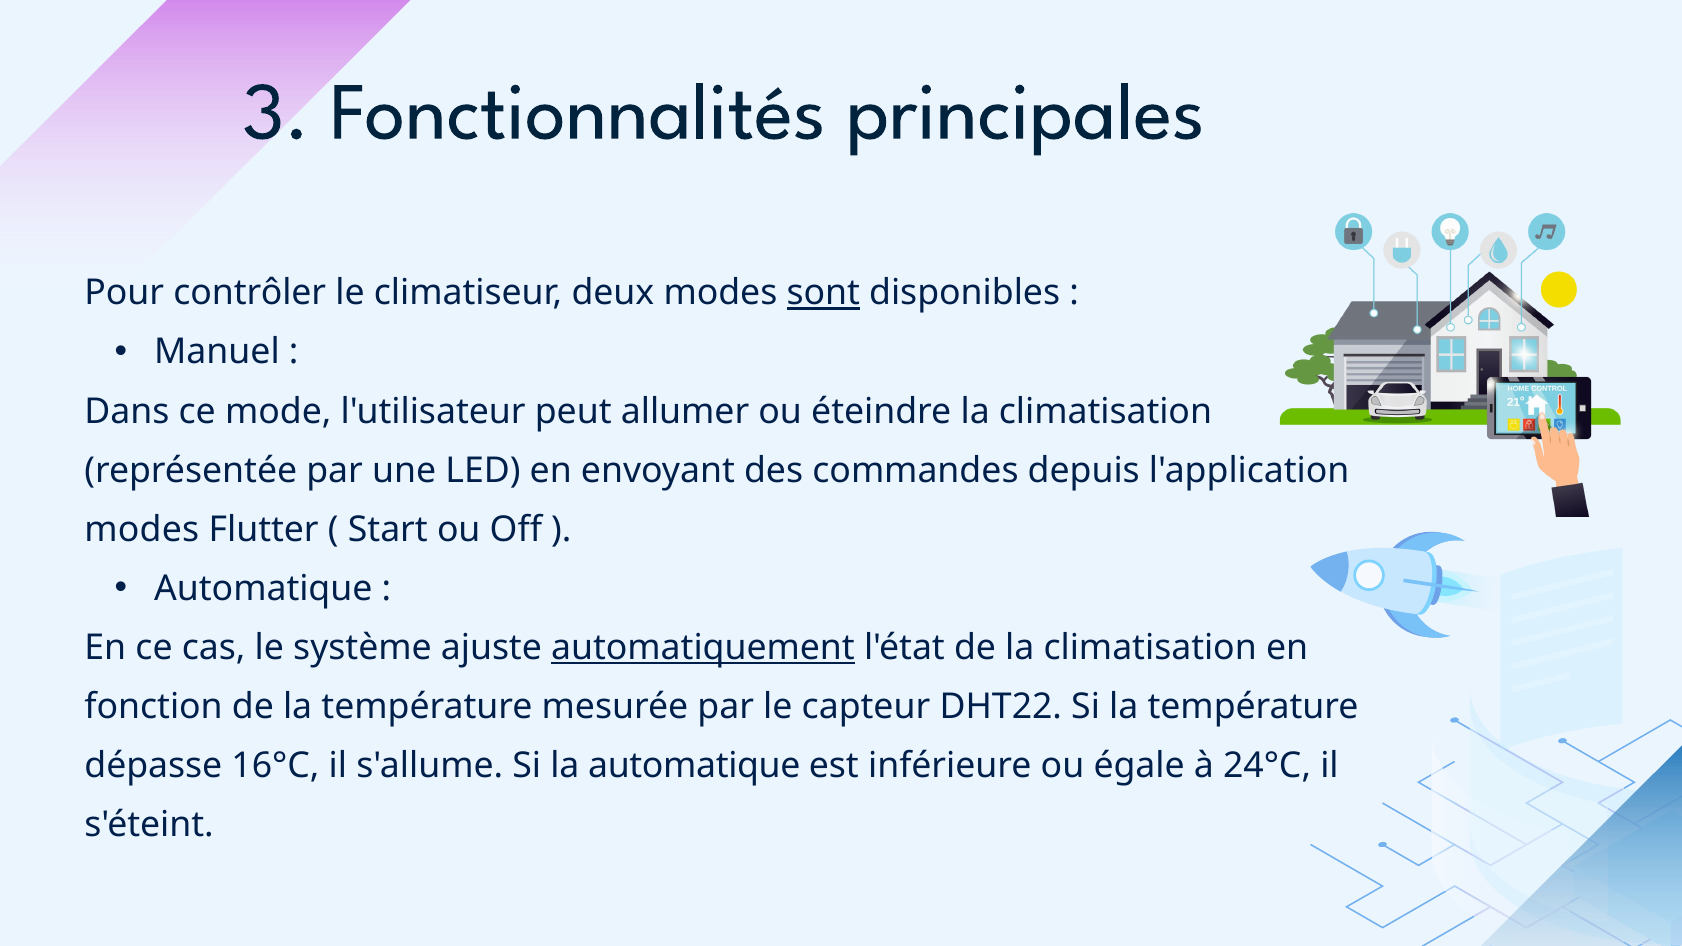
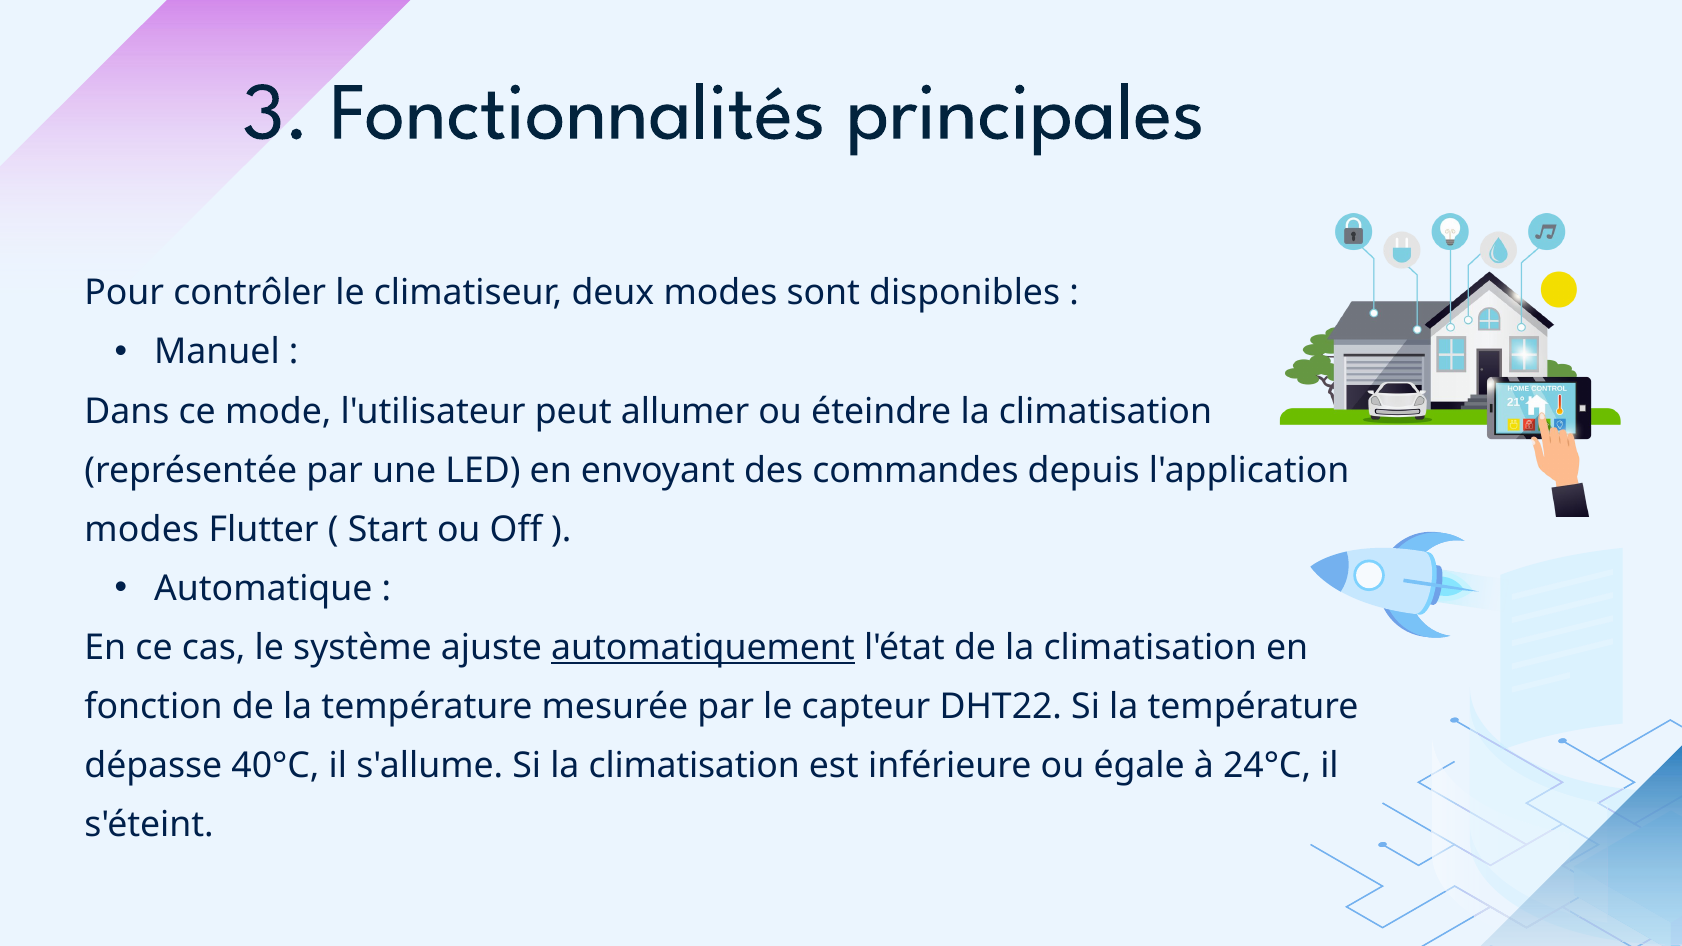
sont underline: present -> none (823, 293)
16°C: 16°C -> 40°C (276, 766)
Si la automatique: automatique -> climatisation (694, 766)
